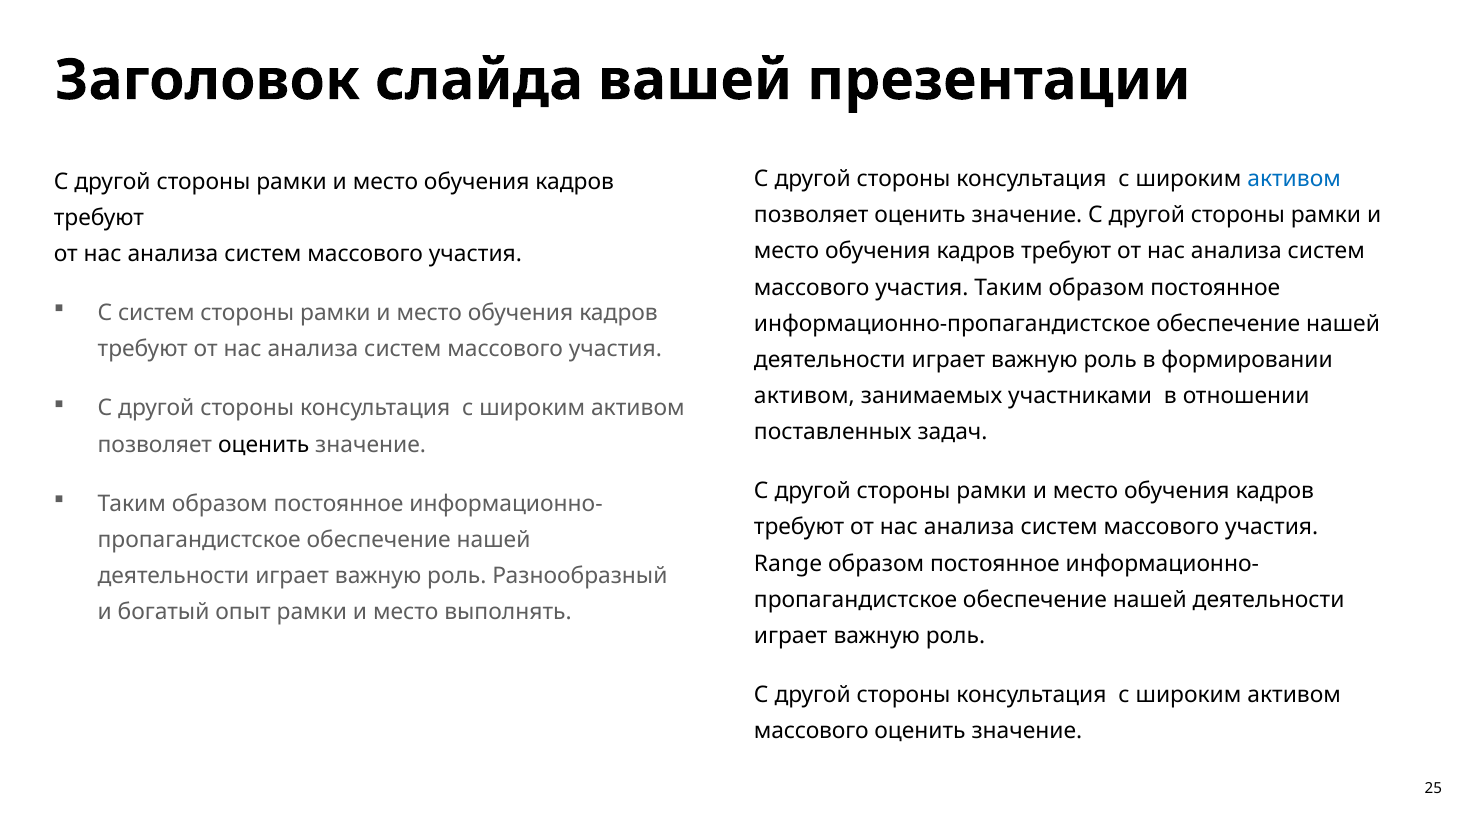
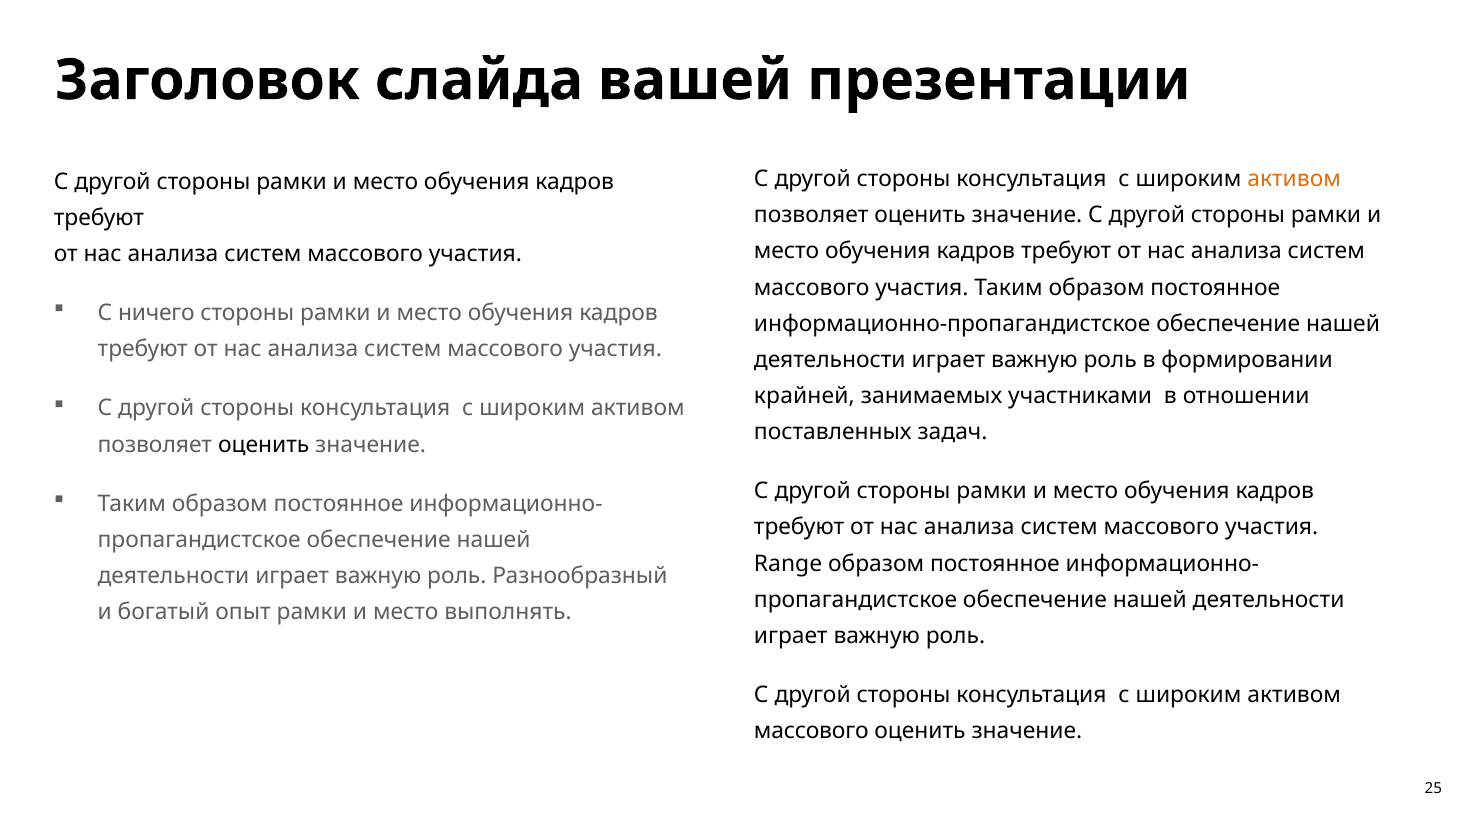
активом colour: blue -> orange (1294, 179)
С систем: систем -> ничего (156, 313)
активом: активом -> крайней (804, 396)
